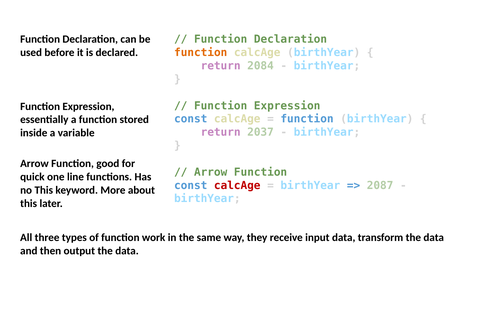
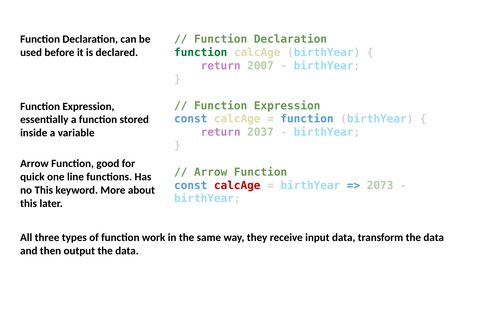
function colour: orange -> green (201, 53)
2084: 2084 -> 2007 (260, 66)
2087: 2087 -> 2073 (380, 185)
